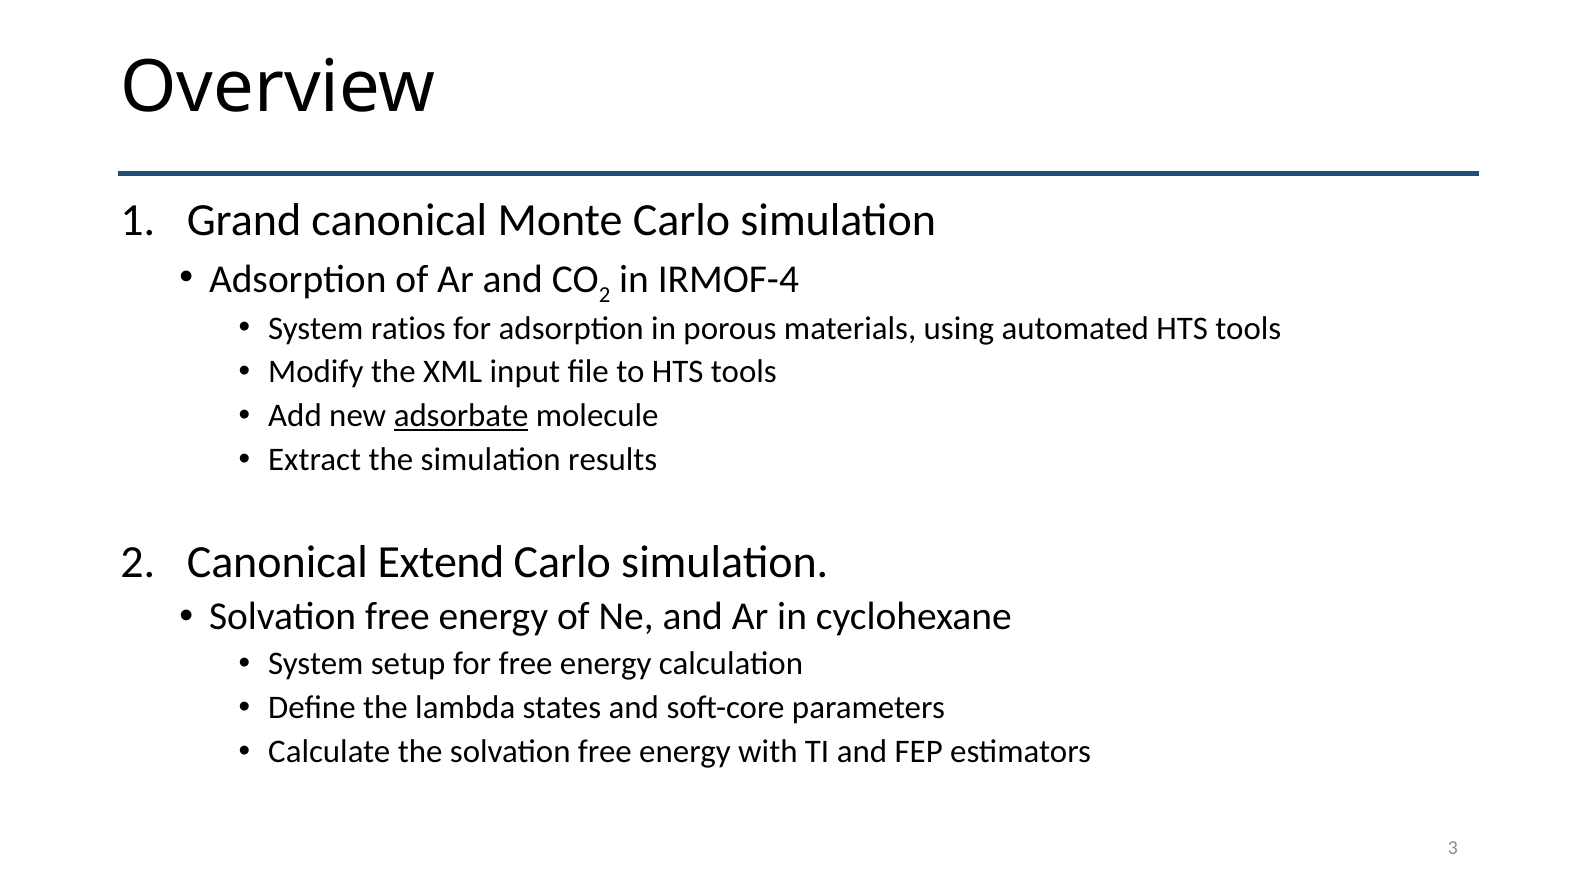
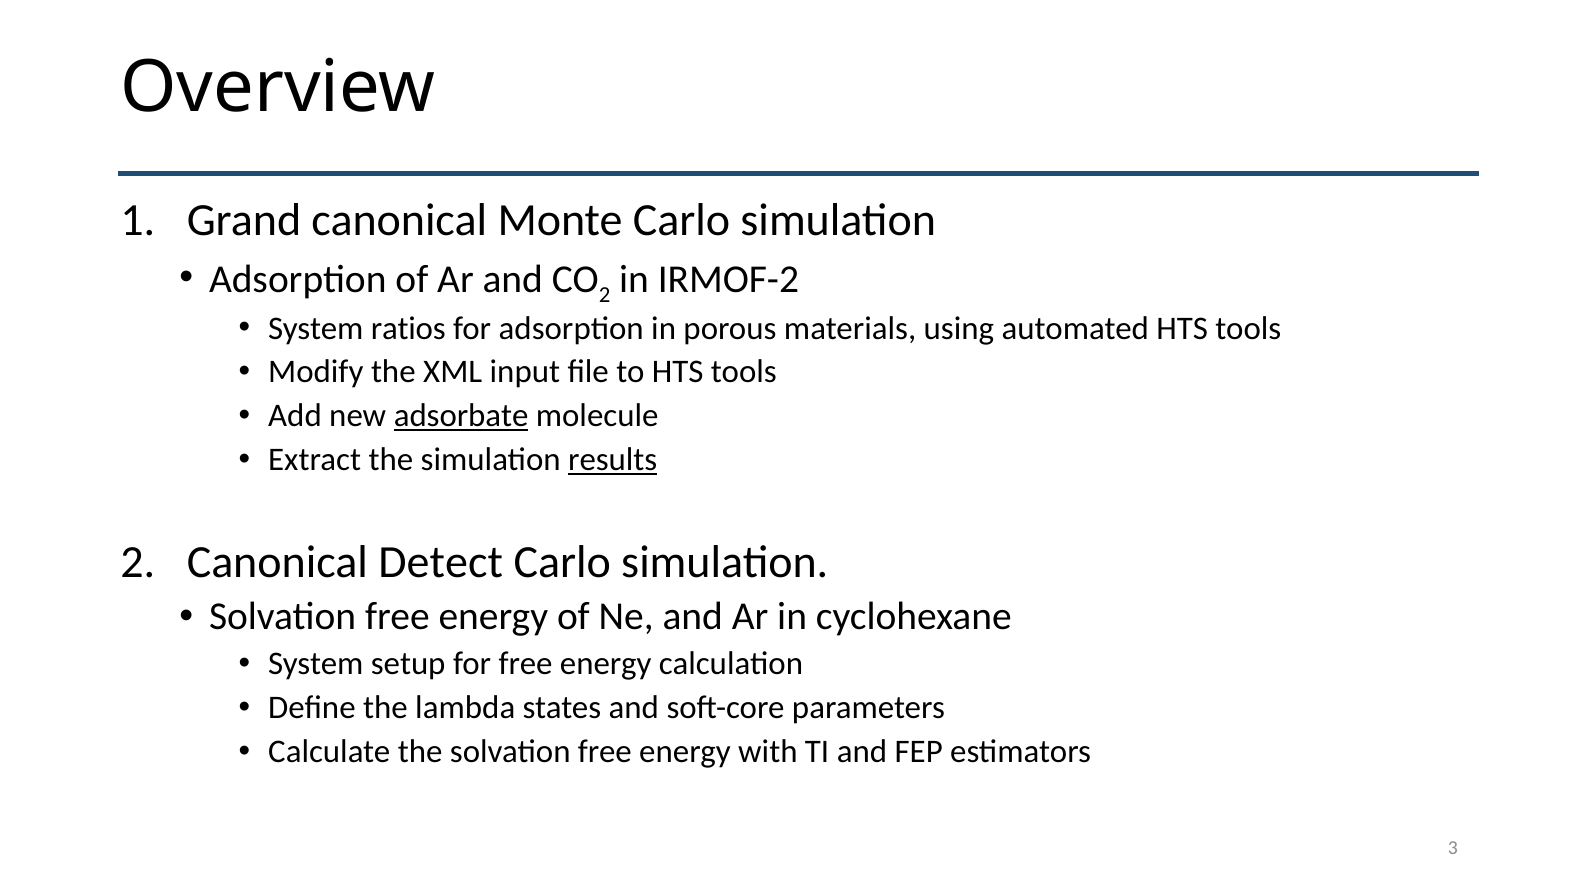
IRMOF-4: IRMOF-4 -> IRMOF-2 (728, 280)
results underline: none -> present (613, 459)
Extend: Extend -> Detect (441, 562)
